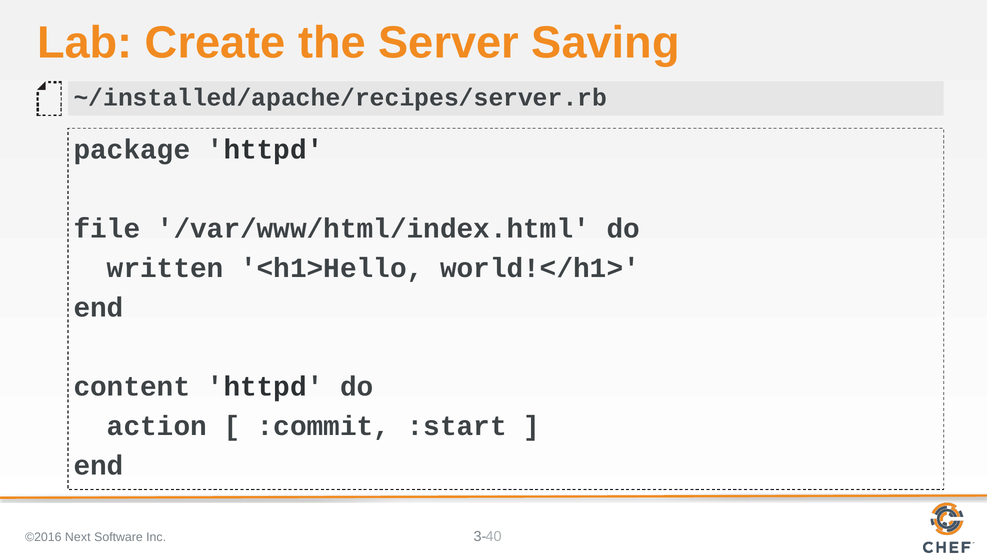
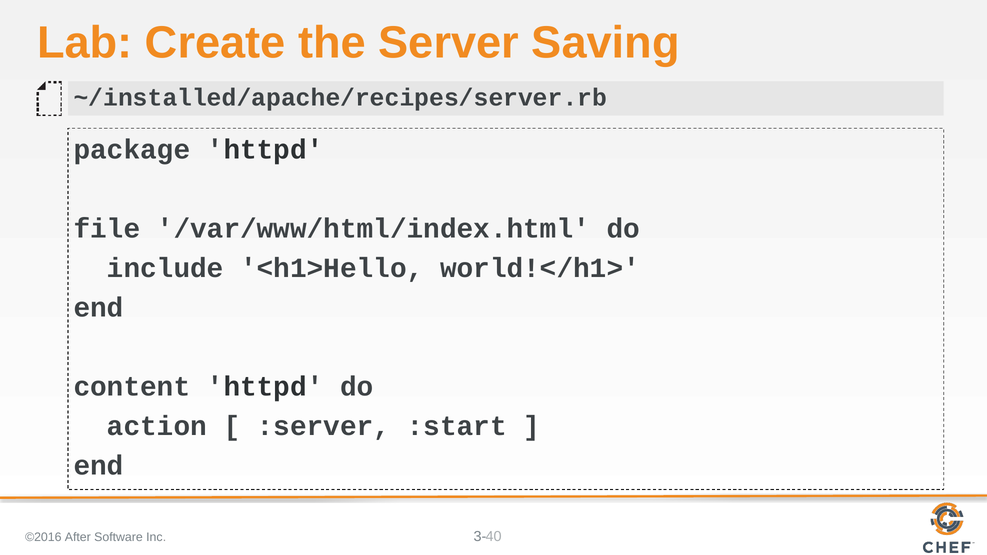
written: written -> include (165, 268)
:commit: :commit -> :server (323, 426)
Next: Next -> After (78, 537)
